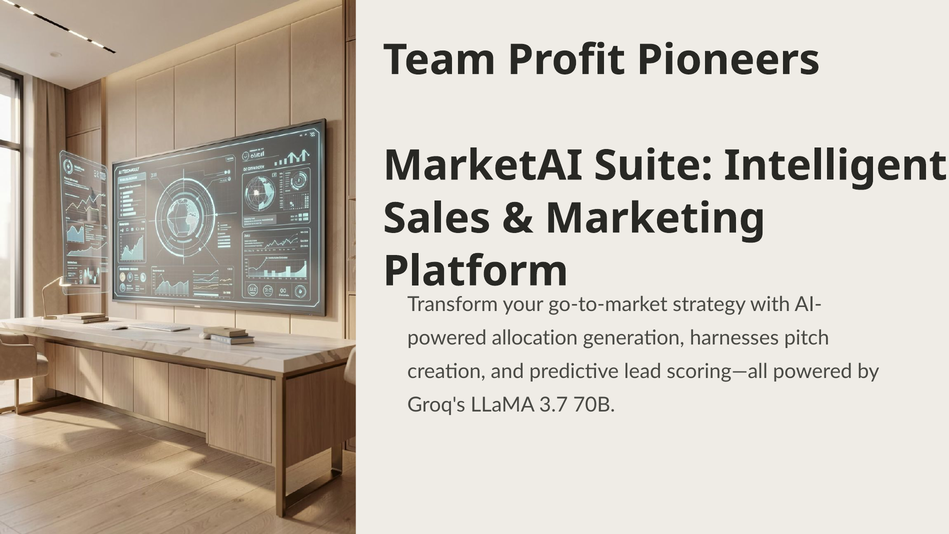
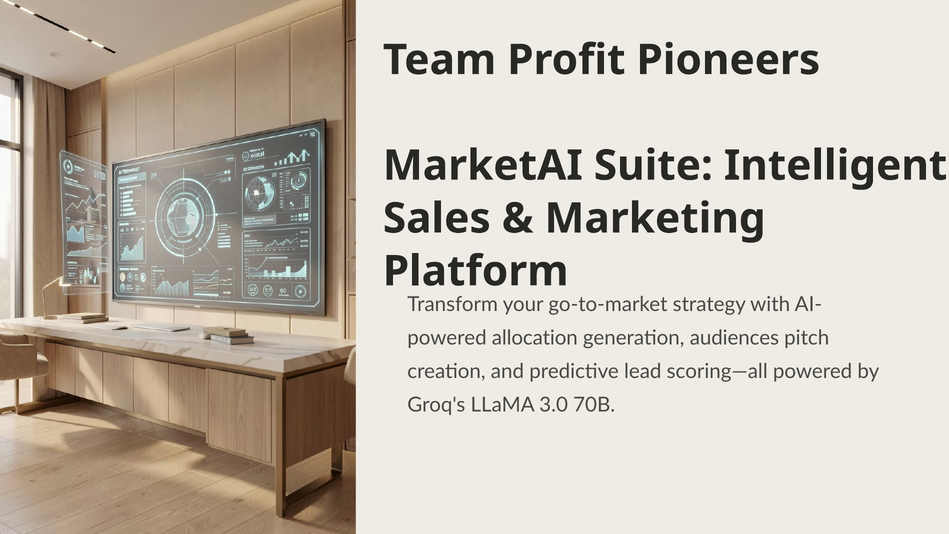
harnesses: harnesses -> audiences (734, 338)
3.7: 3.7 -> 3.0 (554, 405)
